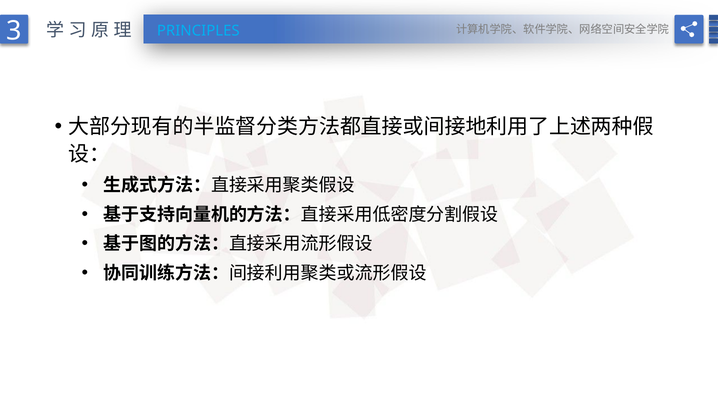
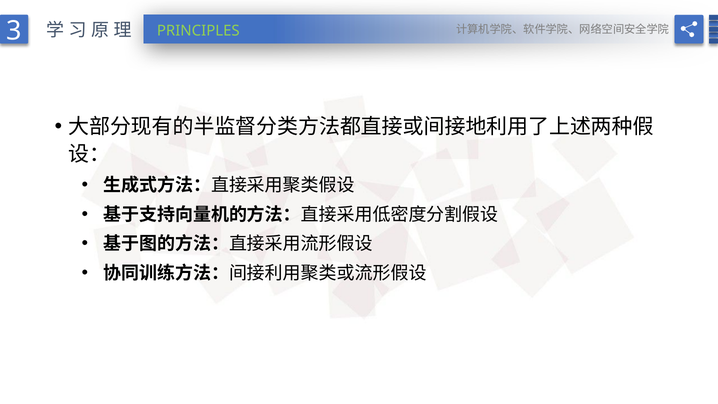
PRINCIPLES colour: light blue -> light green (198, 31)
